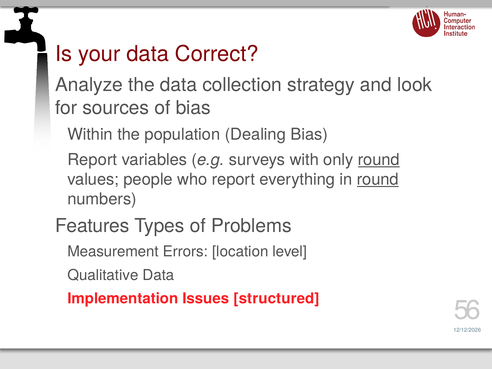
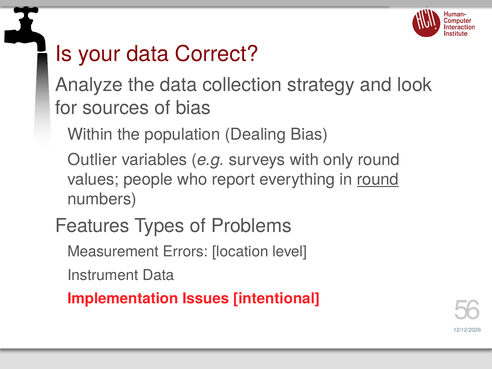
Report: Report -> Outlier (92, 160)
round underline: present -> none (379, 160)
Qualitative: Qualitative -> Instrument (103, 275)
structured: structured -> intentional (277, 299)
